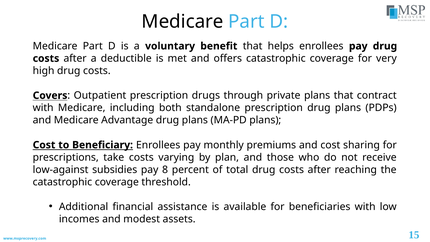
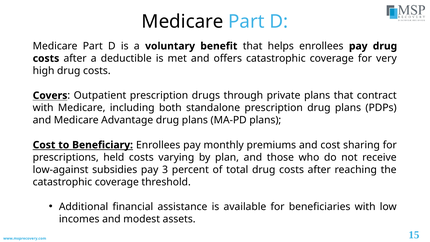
take: take -> held (114, 157)
8: 8 -> 3 (165, 170)
